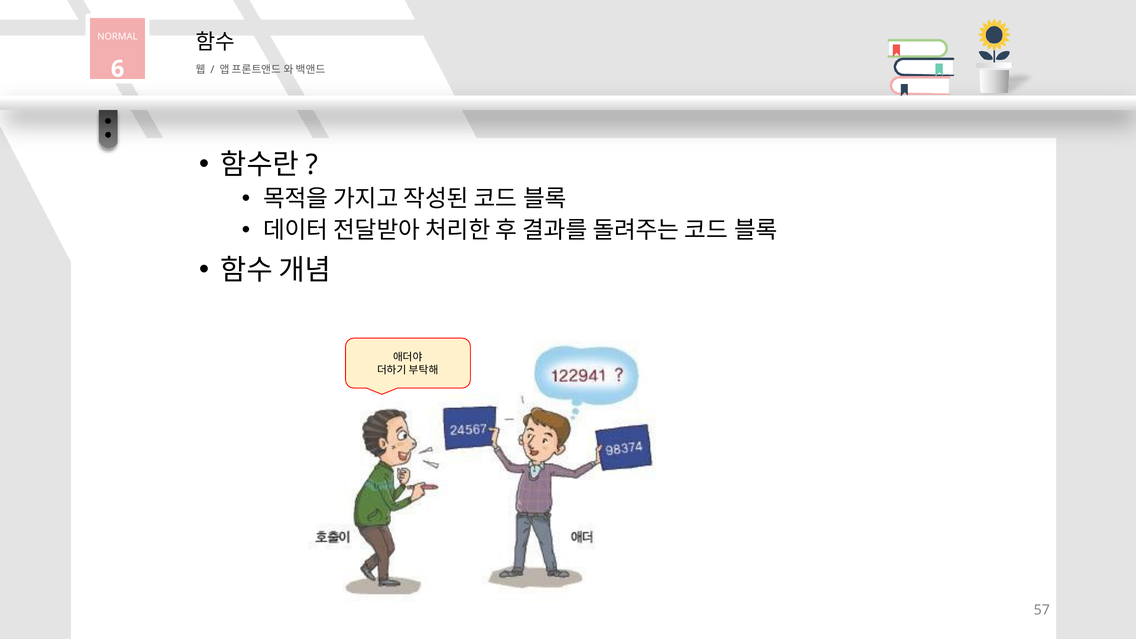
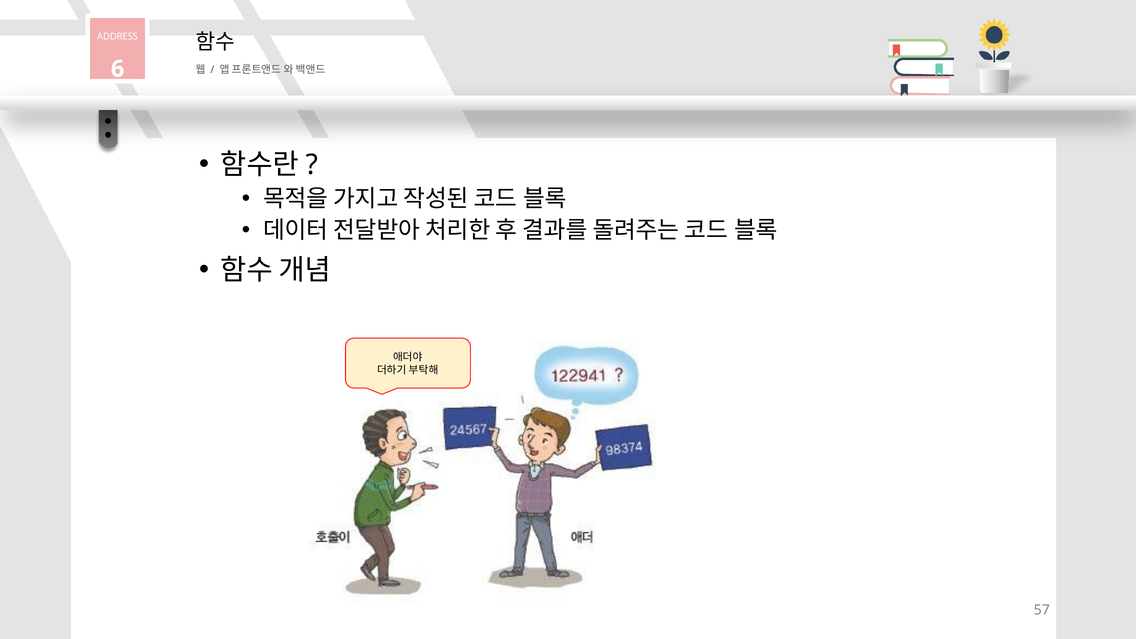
NORMAL: NORMAL -> ADDRESS (118, 37)
